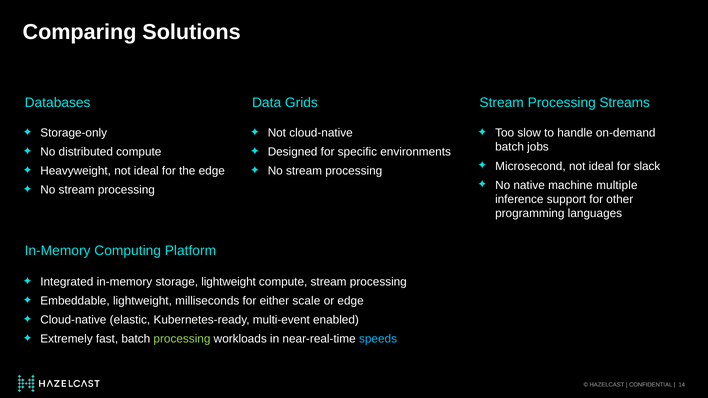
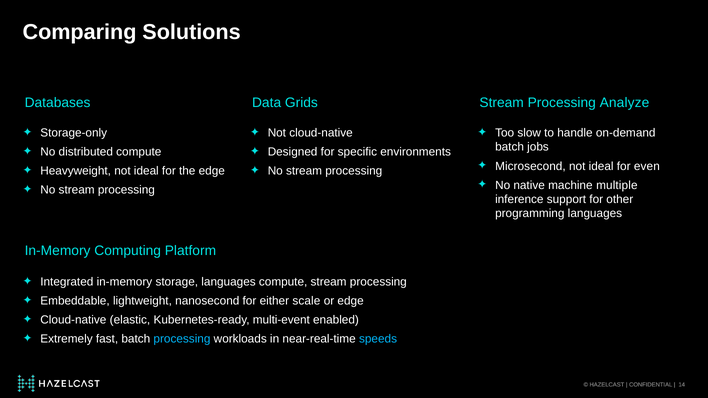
Streams: Streams -> Analyze (625, 103)
slack: slack -> even (647, 166)
storage lightweight: lightweight -> languages (229, 282)
milliseconds: milliseconds -> nanosecond (207, 301)
processing colour: light green -> light blue (182, 339)
